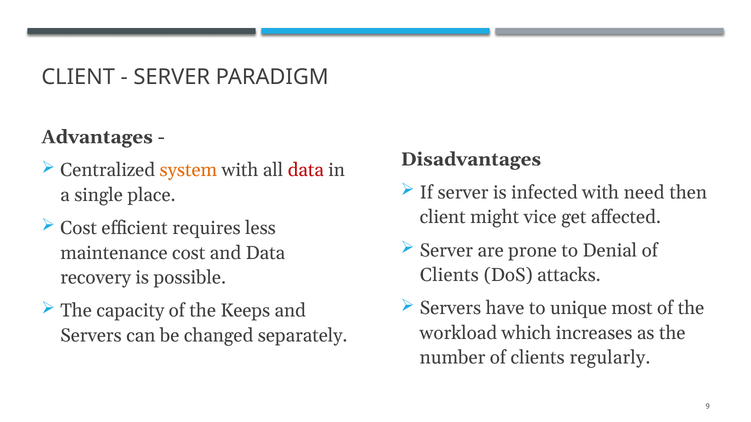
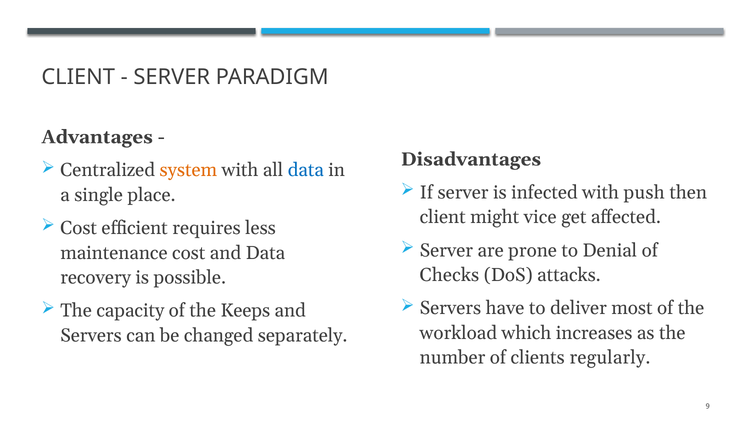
data colour: red -> blue (306, 170)
need: need -> push (644, 193)
Clients: Clients -> Checks (449, 275)
unique: unique -> deliver (578, 309)
